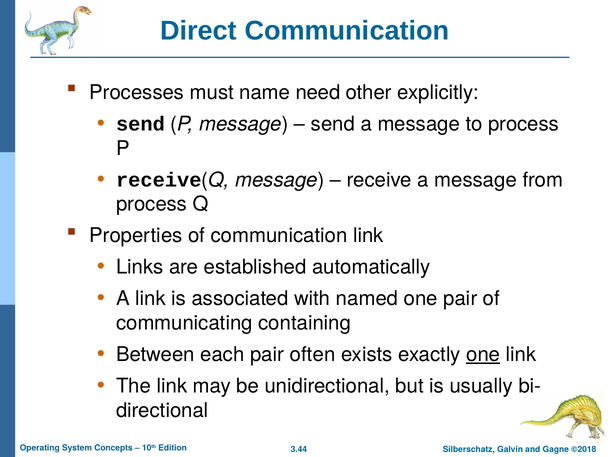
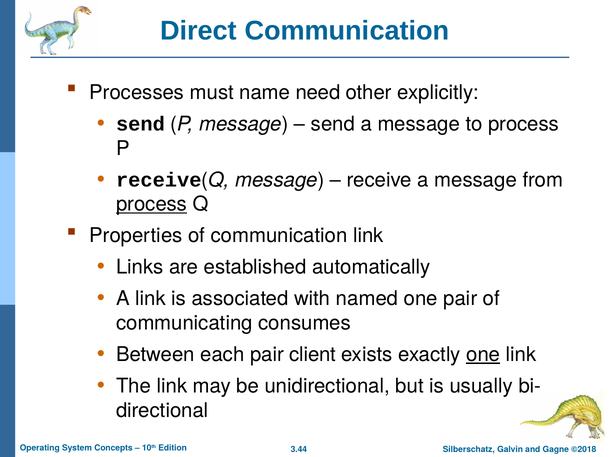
process underline: none -> present (152, 204)
containing: containing -> consumes (305, 323)
often: often -> client (313, 355)
